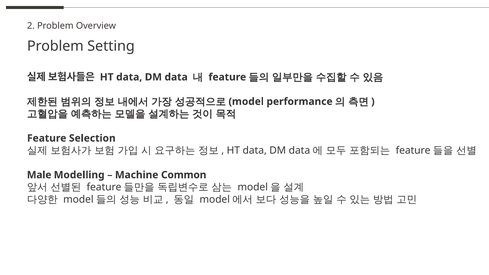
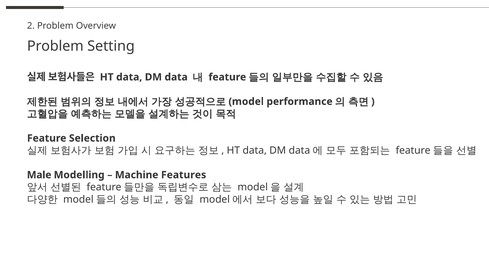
Common: Common -> Features (184, 175)
